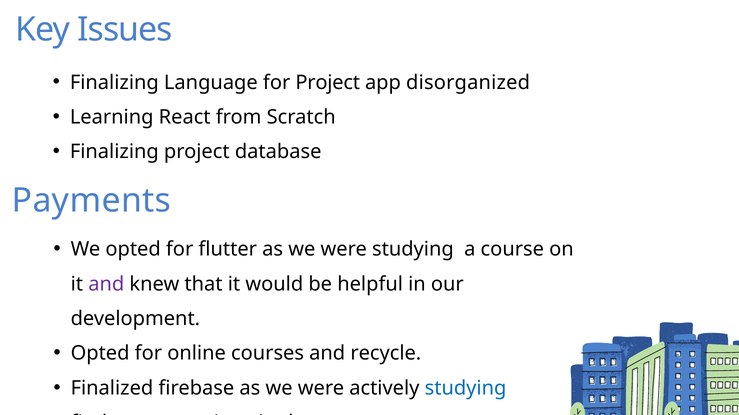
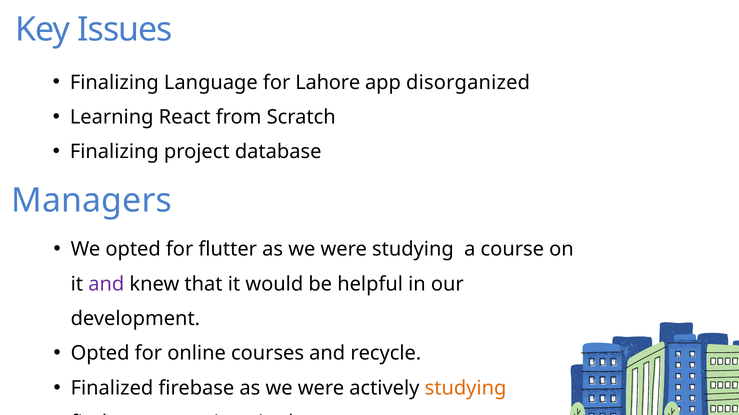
for Project: Project -> Lahore (328, 83)
Payments: Payments -> Managers (92, 201)
studying colour: blue -> orange (466, 389)
